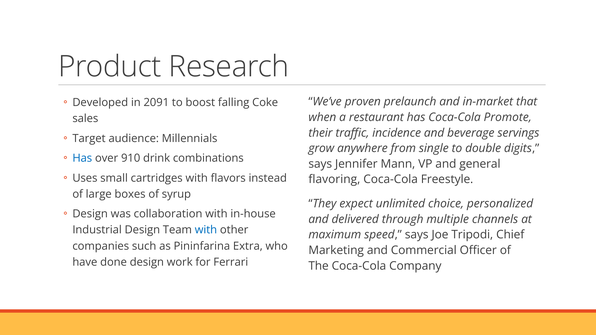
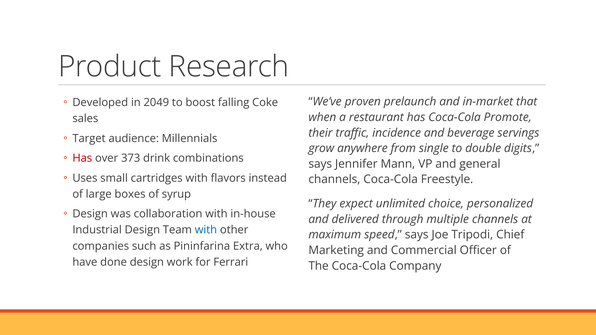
2091: 2091 -> 2049 (156, 103)
Has colour: blue -> red (82, 158)
910: 910 -> 373 (131, 158)
flavoring: flavoring -> channels (334, 180)
